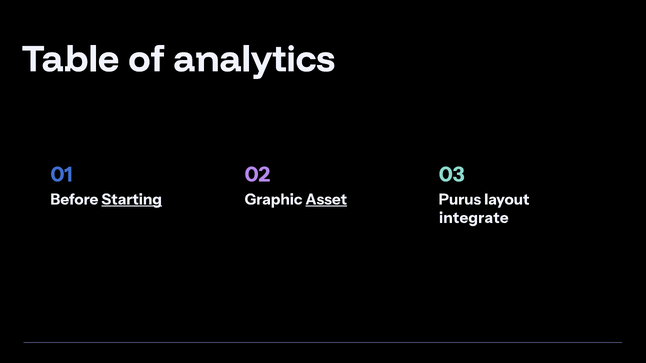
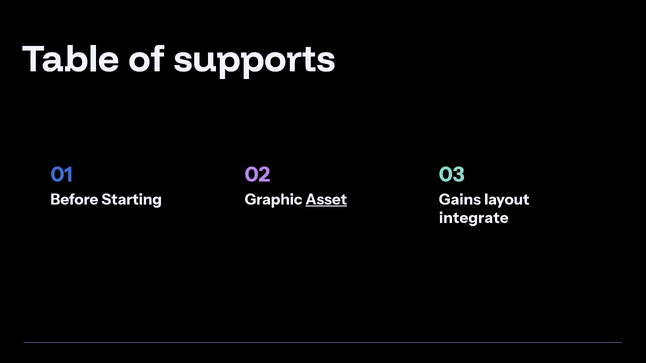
analytics: analytics -> supports (254, 59)
Starting underline: present -> none (132, 200)
Purus: Purus -> Gains (460, 200)
